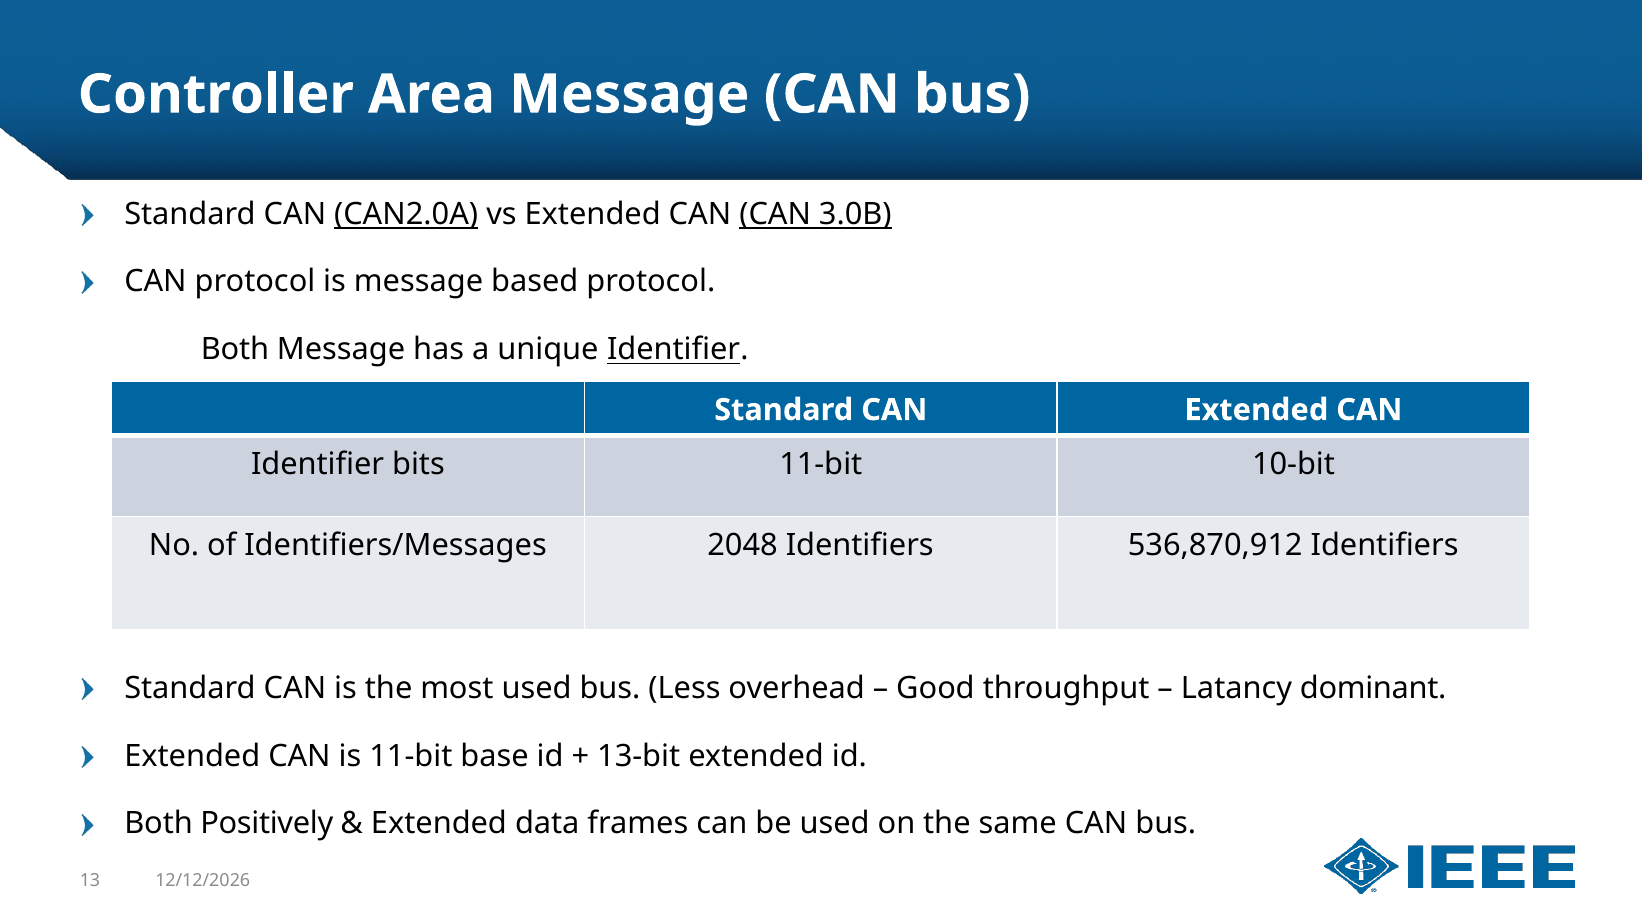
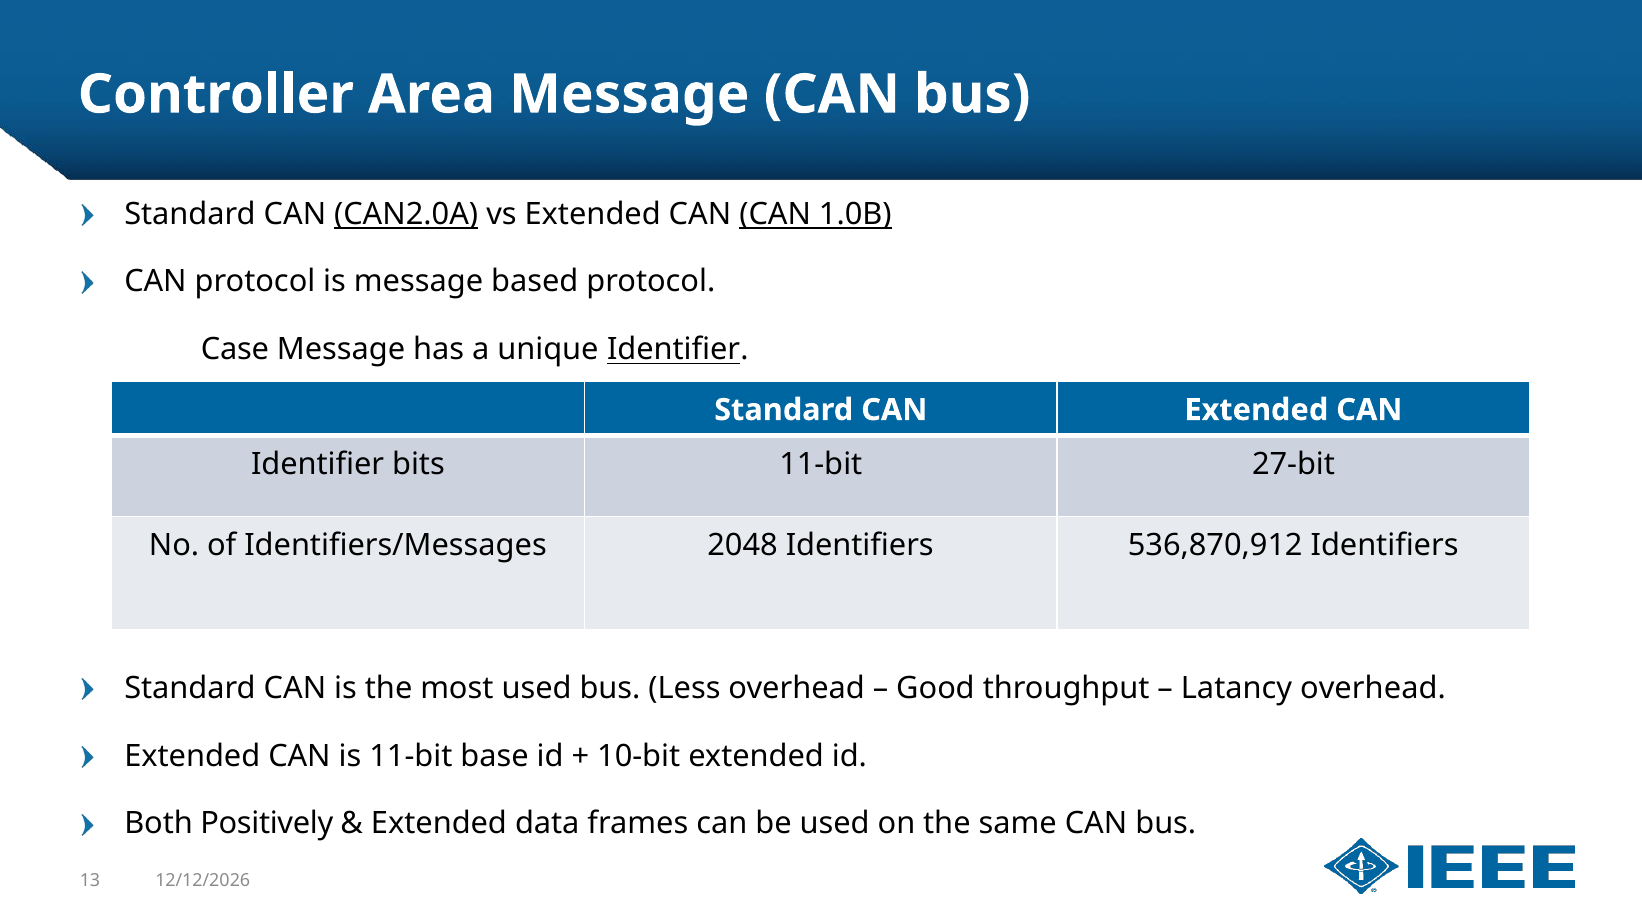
3.0B: 3.0B -> 1.0B (855, 214)
Both: Both -> Case (235, 349)
10-bit: 10-bit -> 27-bit (1294, 464)
Latancy dominant: dominant -> overhead (1373, 688)
13-bit: 13-bit -> 10-bit (639, 756)
